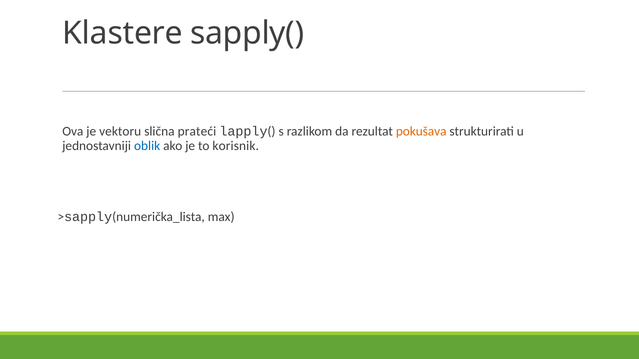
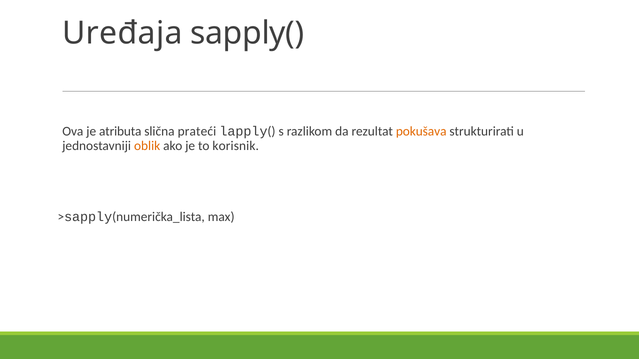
Klastere: Klastere -> Uređaja (122, 33)
vektoru: vektoru -> atributa (120, 132)
oblik colour: blue -> orange (147, 146)
